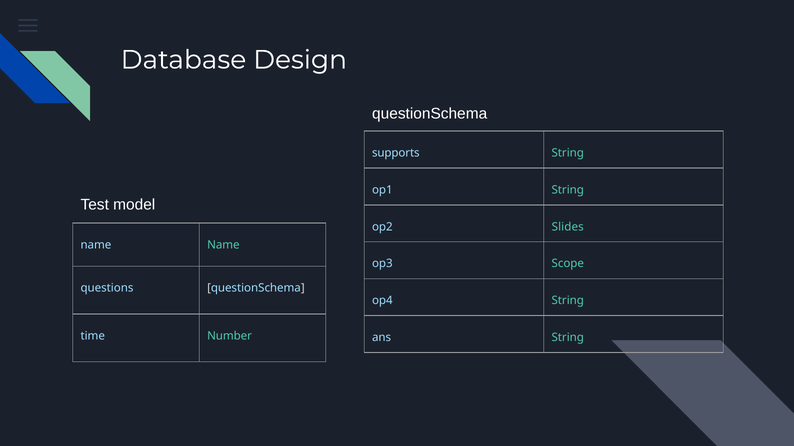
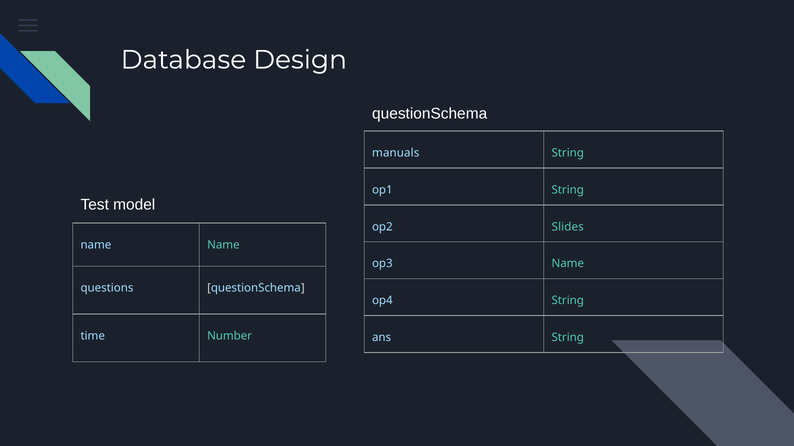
supports: supports -> manuals (396, 153)
op3 Scope: Scope -> Name (568, 264)
